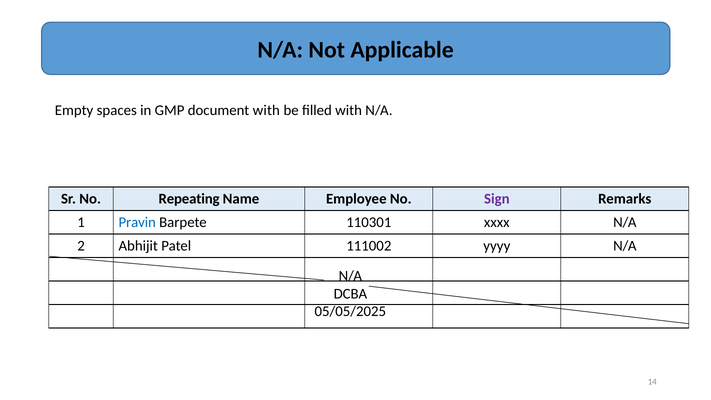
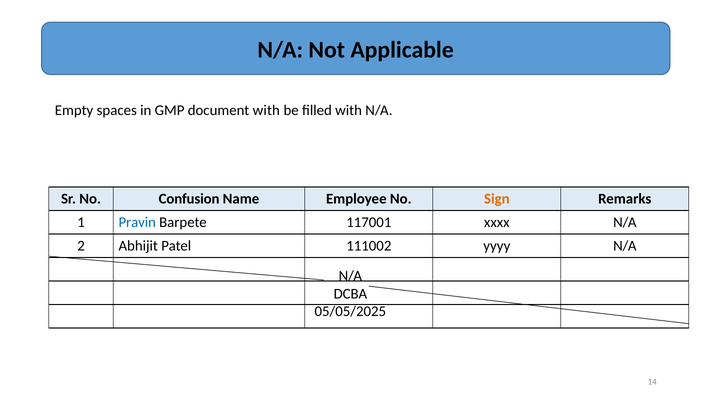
Repeating: Repeating -> Confusion (189, 199)
Sign colour: purple -> orange (497, 199)
110301: 110301 -> 117001 (369, 222)
